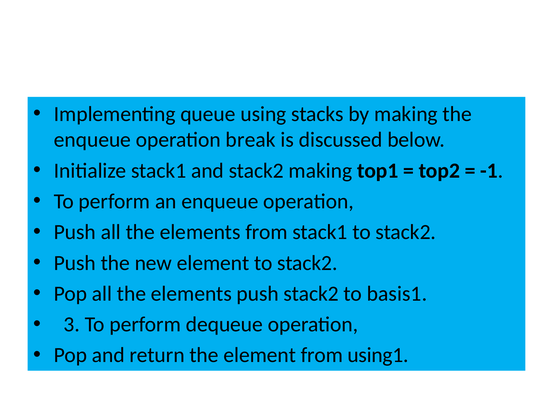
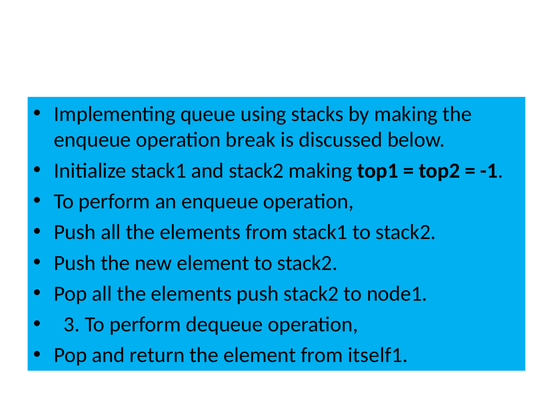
basis1: basis1 -> node1 (397, 293)
using1: using1 -> itself1 (378, 355)
